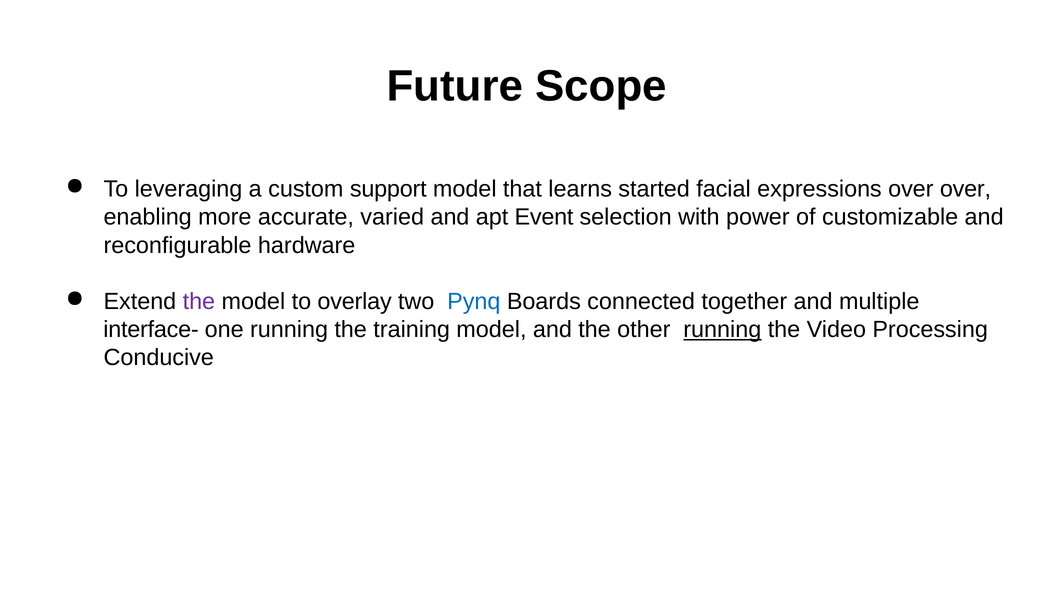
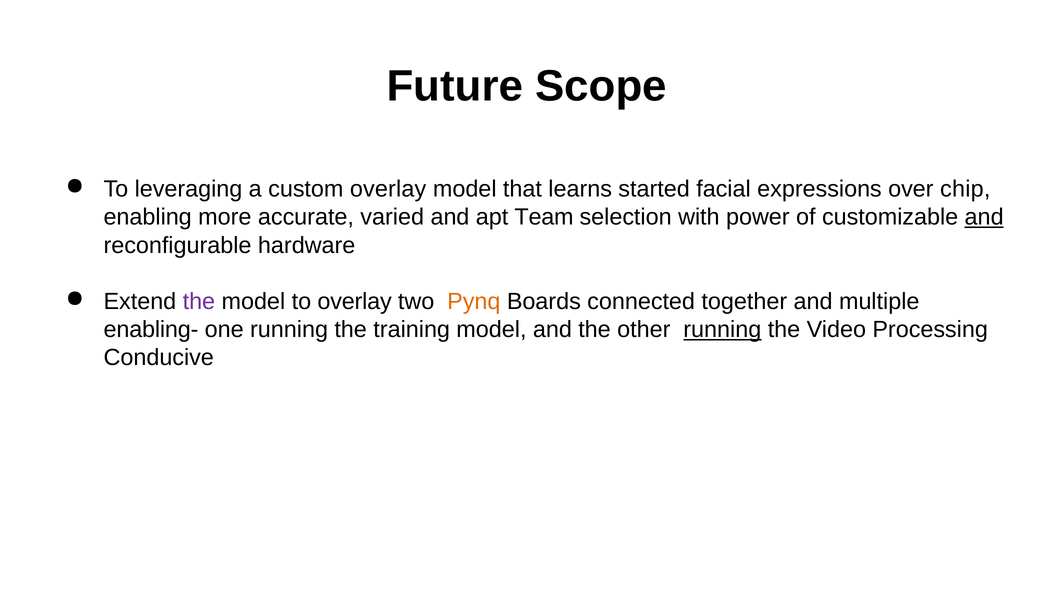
custom support: support -> overlay (388, 189)
over over: over -> chip (965, 189)
Event: Event -> Team (544, 217)
and underline: none -> present (984, 217)
Pynq colour: blue -> orange (474, 301)
interface-: interface- -> enabling- (151, 330)
